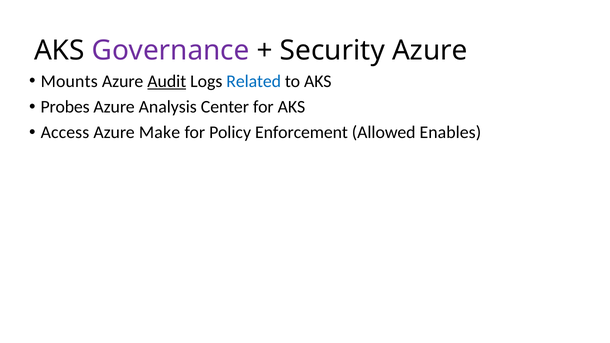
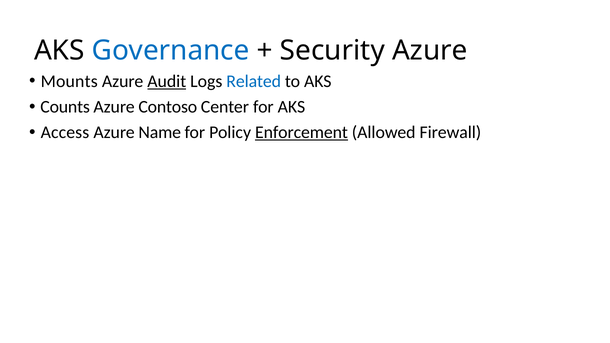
Governance colour: purple -> blue (171, 50)
Probes: Probes -> Counts (65, 107)
Analysis: Analysis -> Contoso (168, 107)
Make: Make -> Name (160, 132)
Enforcement underline: none -> present (301, 132)
Enables: Enables -> Firewall (450, 132)
